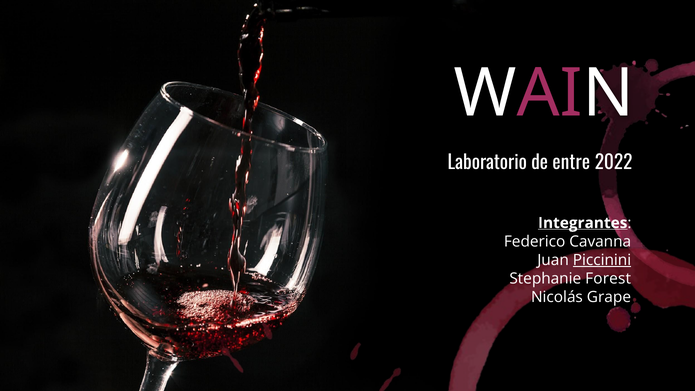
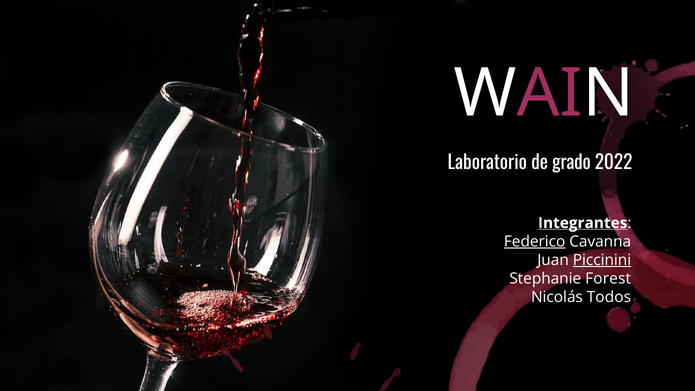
entre: entre -> grado (571, 163)
Federico underline: none -> present (535, 241)
Grape: Grape -> Todos (609, 297)
